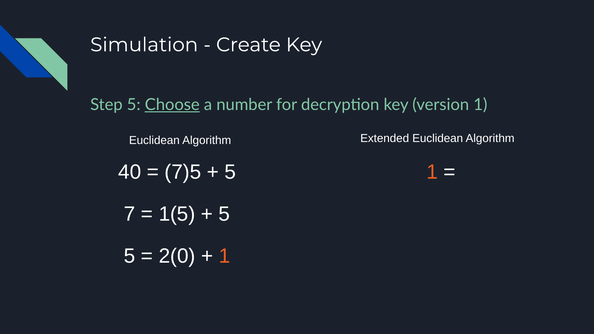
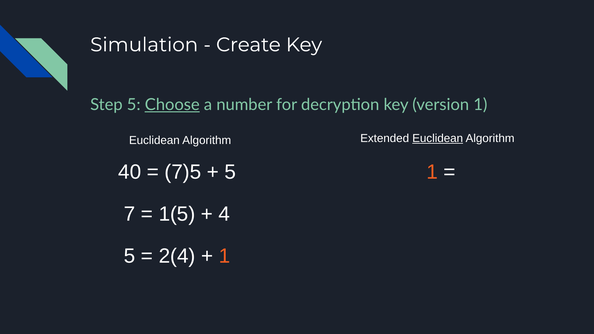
Euclidean underline: none -> present (438, 138)
5: 5 -> 4 (224, 214)
2(0: 2(0 -> 2(4 (177, 256)
